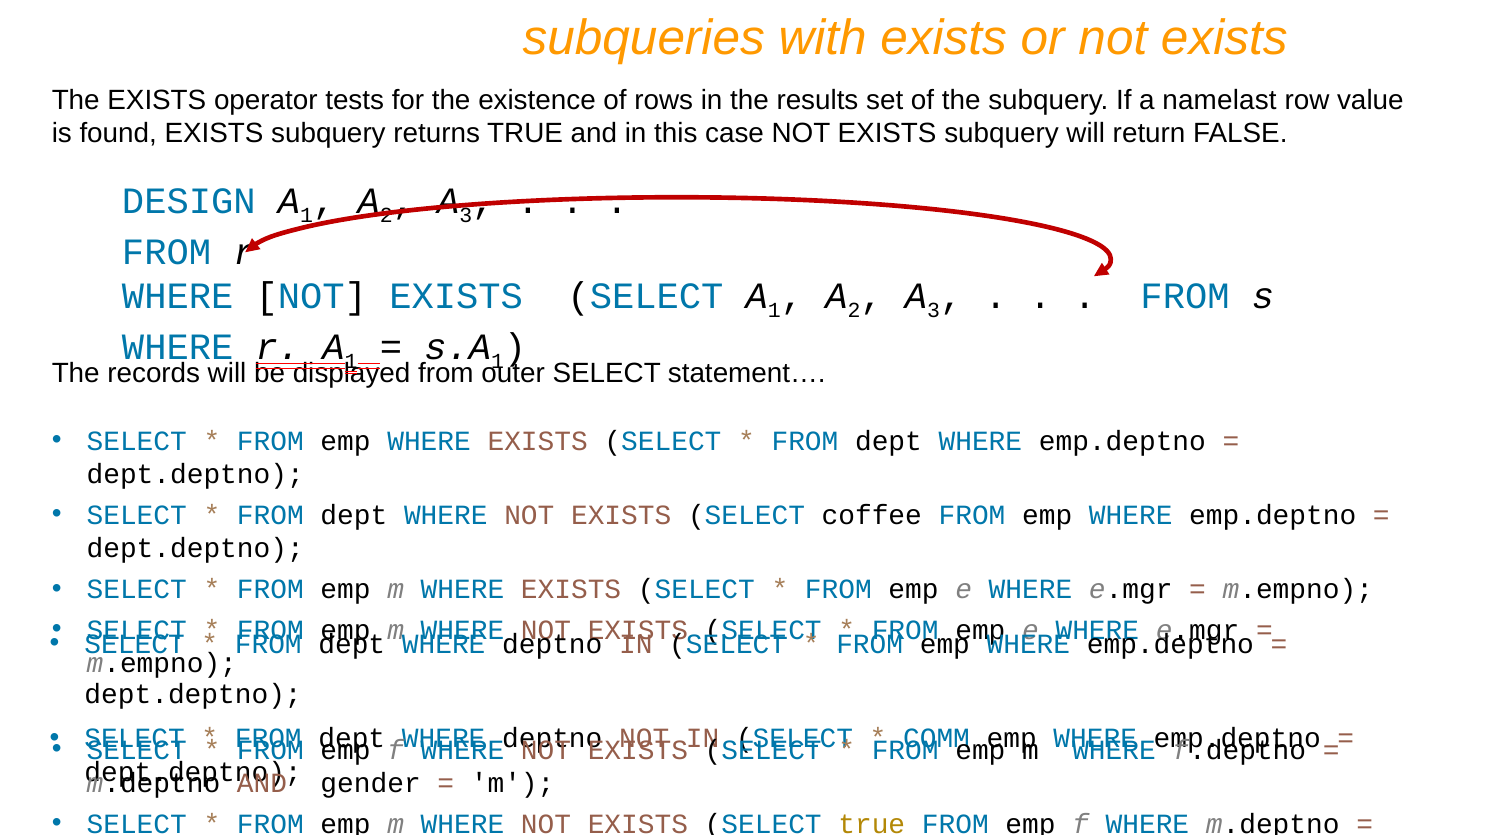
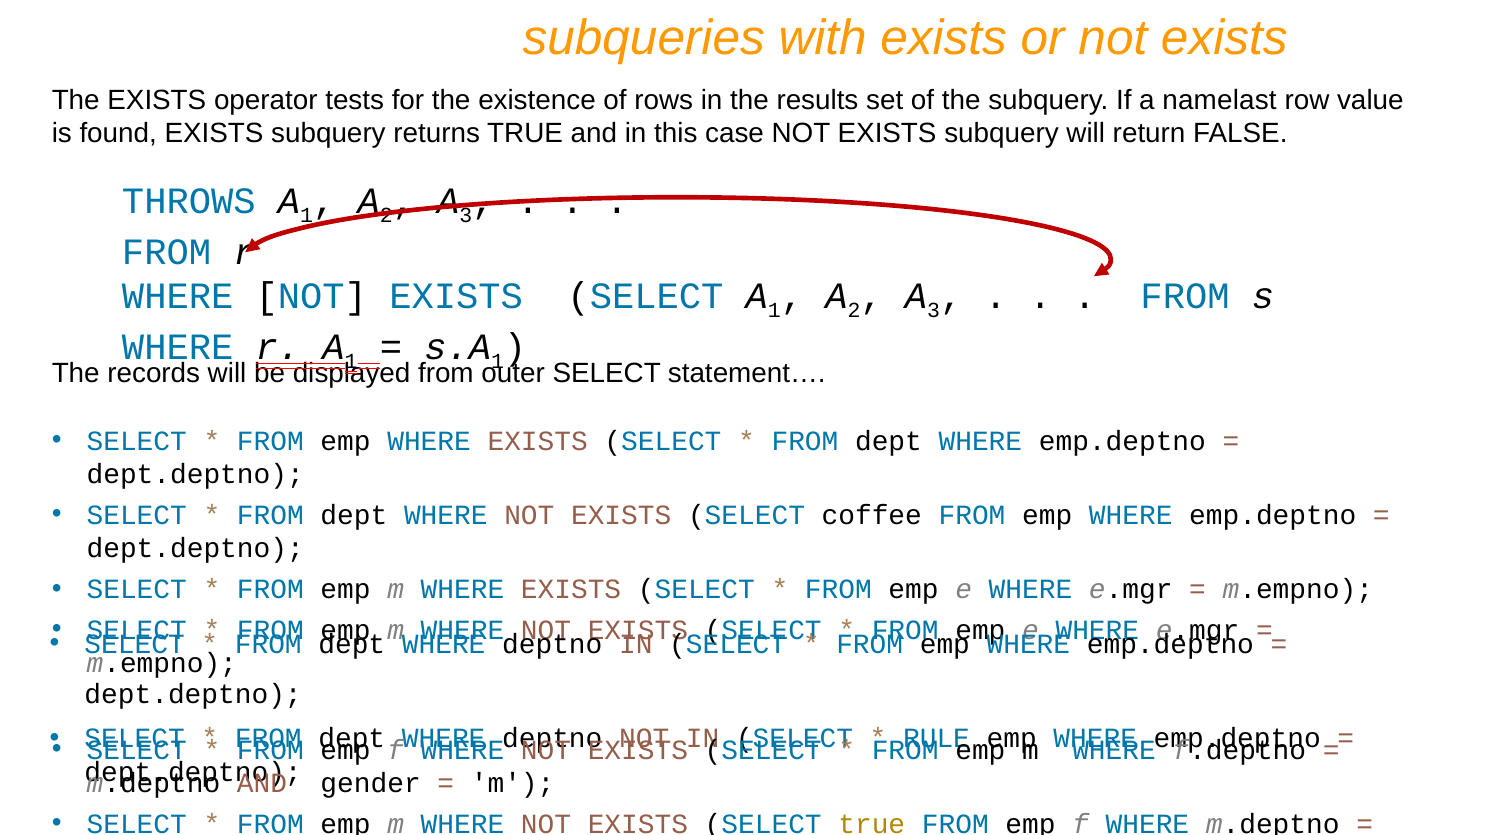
DESIGN: DESIGN -> THROWS (189, 201)
COMM: COMM -> RULE (937, 739)
